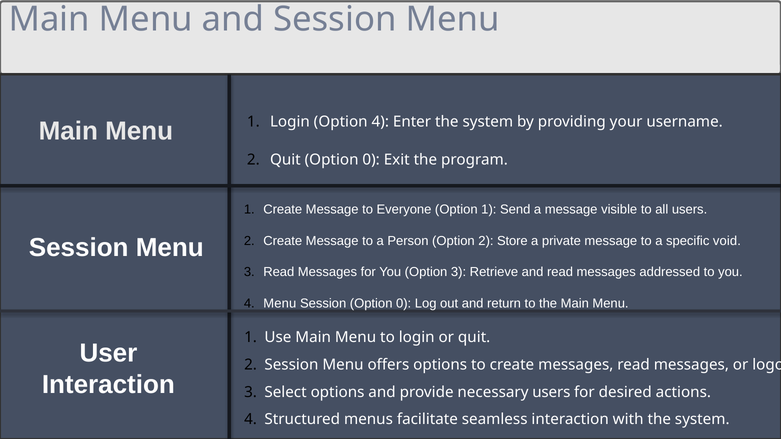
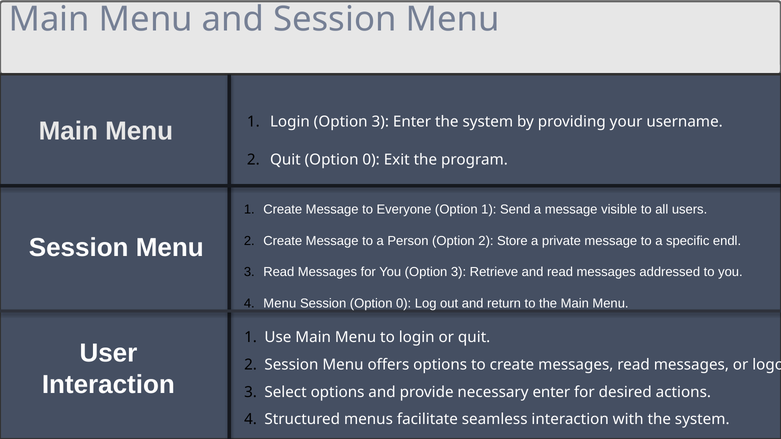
Login Option 4: 4 -> 3 (380, 122)
void: void -> endl (727, 241)
necessary users: users -> enter (551, 392)
